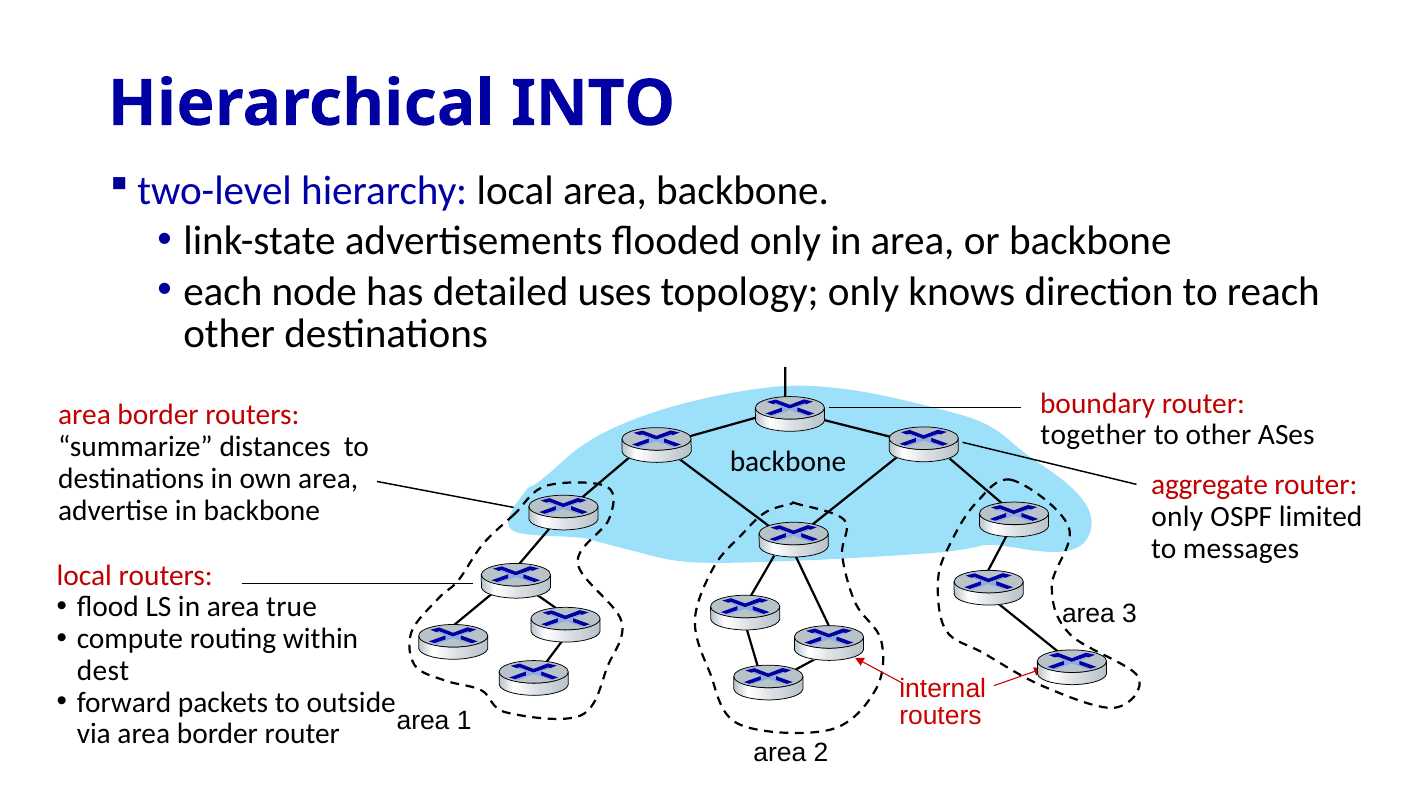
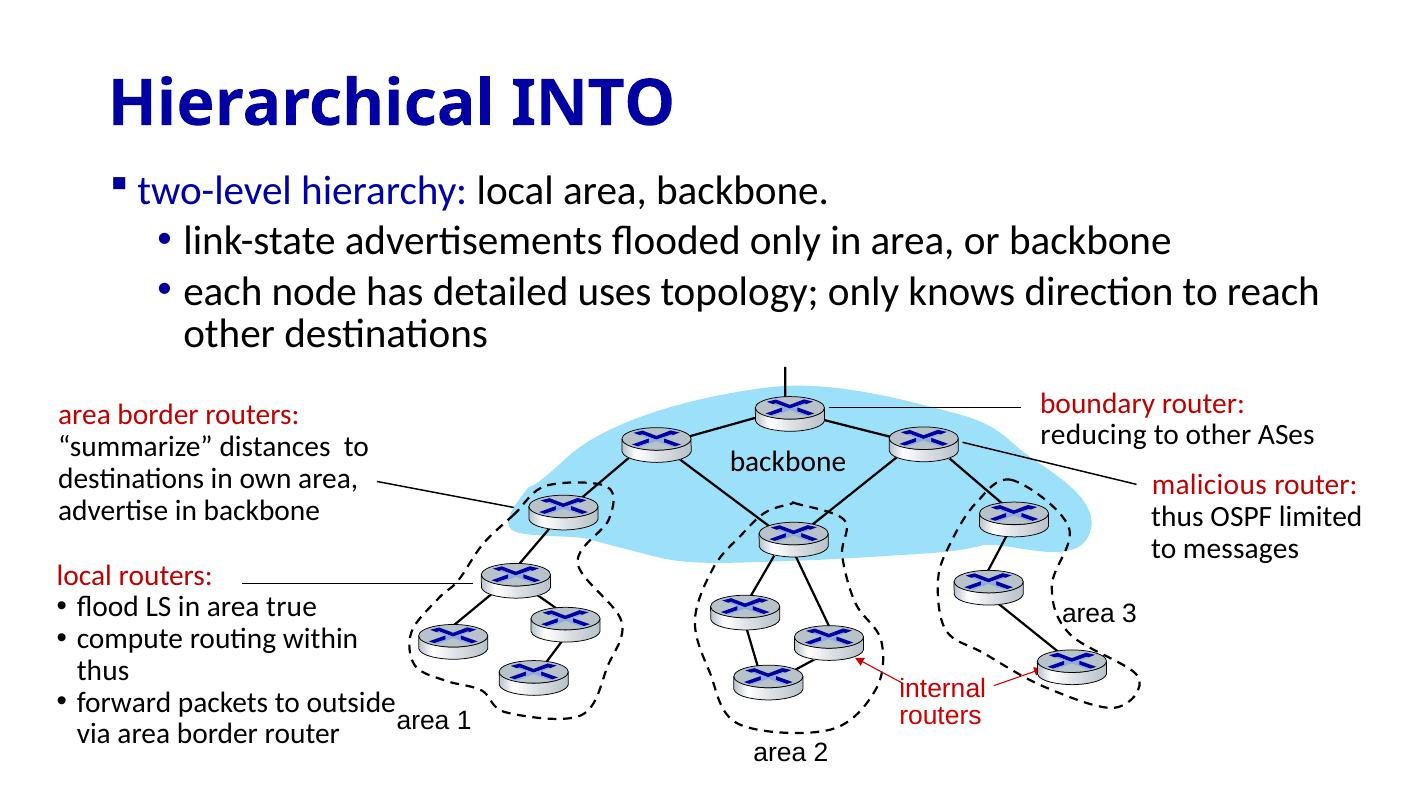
together: together -> reducing (1093, 435)
aggregate: aggregate -> malicious (1209, 485)
only: only -> thus (1177, 517)
dest: dest -> thus (103, 670)
